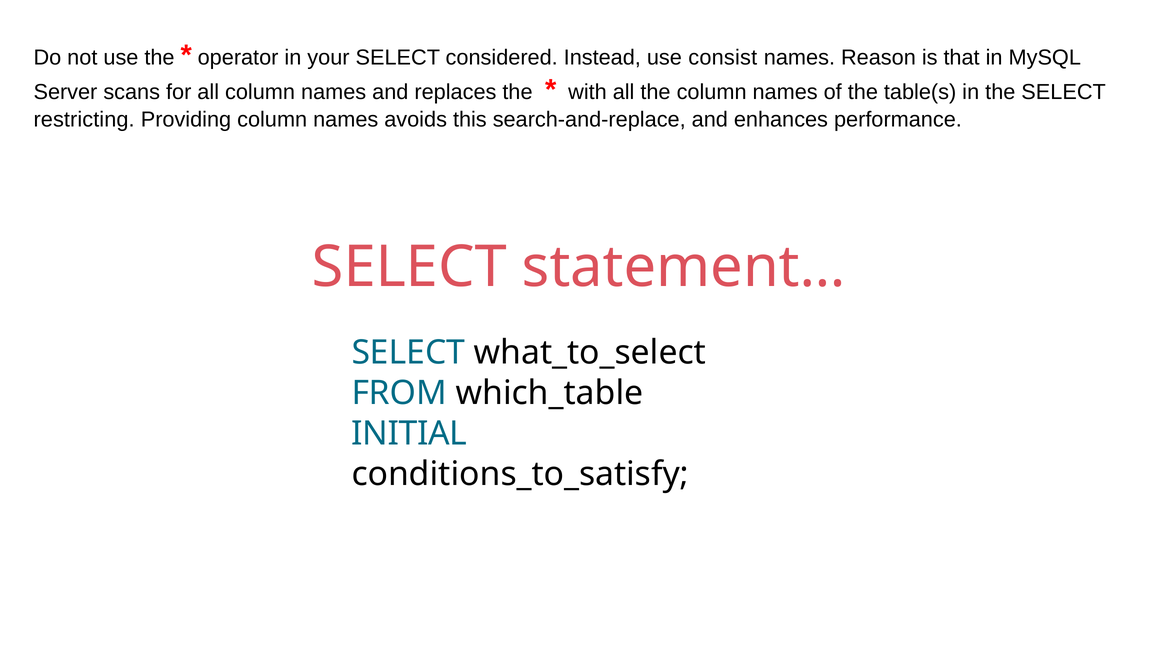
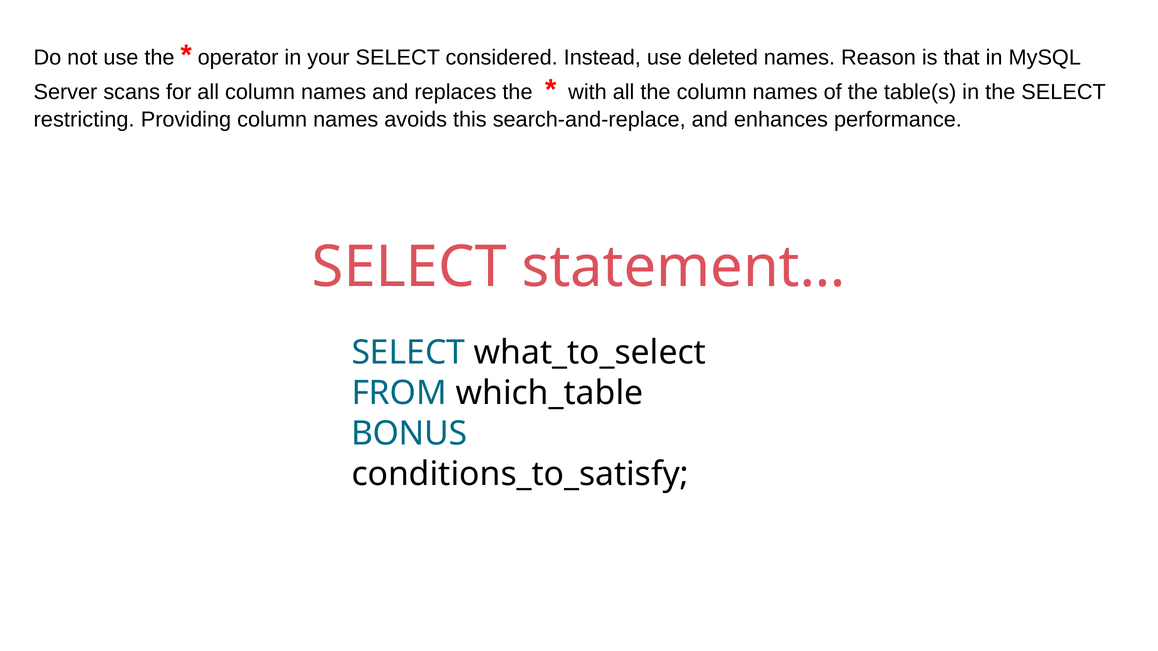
consist: consist -> deleted (723, 58)
INITIAL: INITIAL -> BONUS (409, 434)
